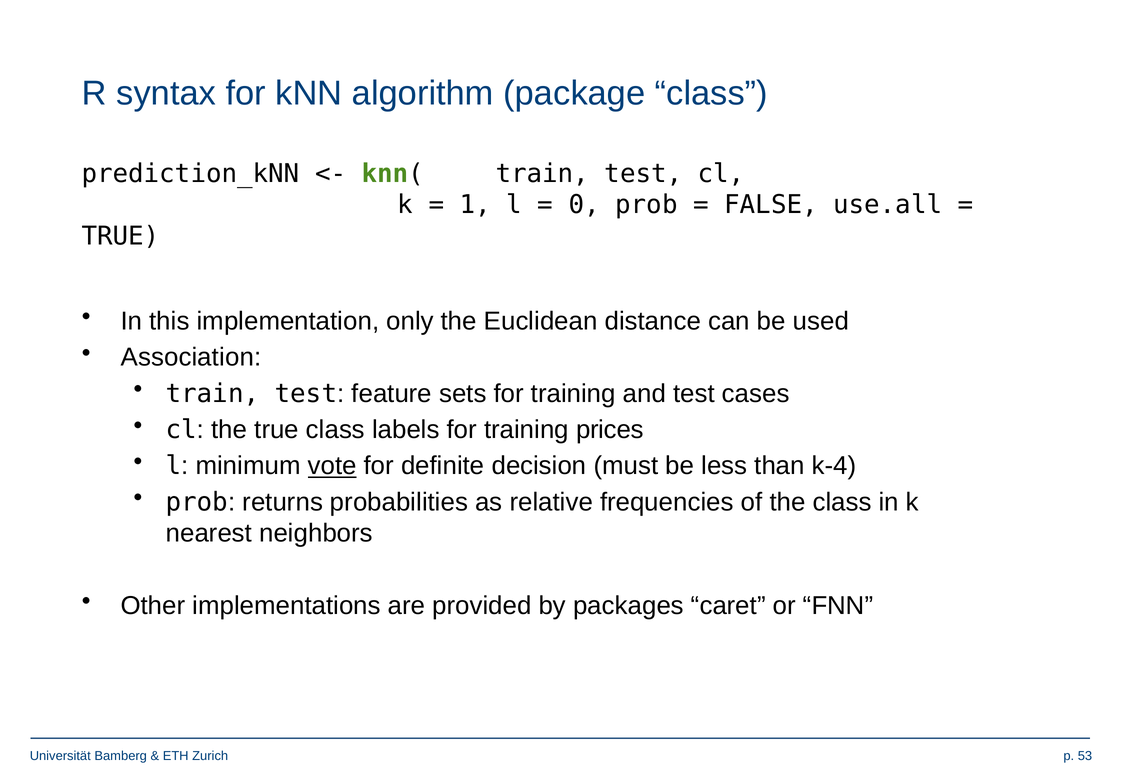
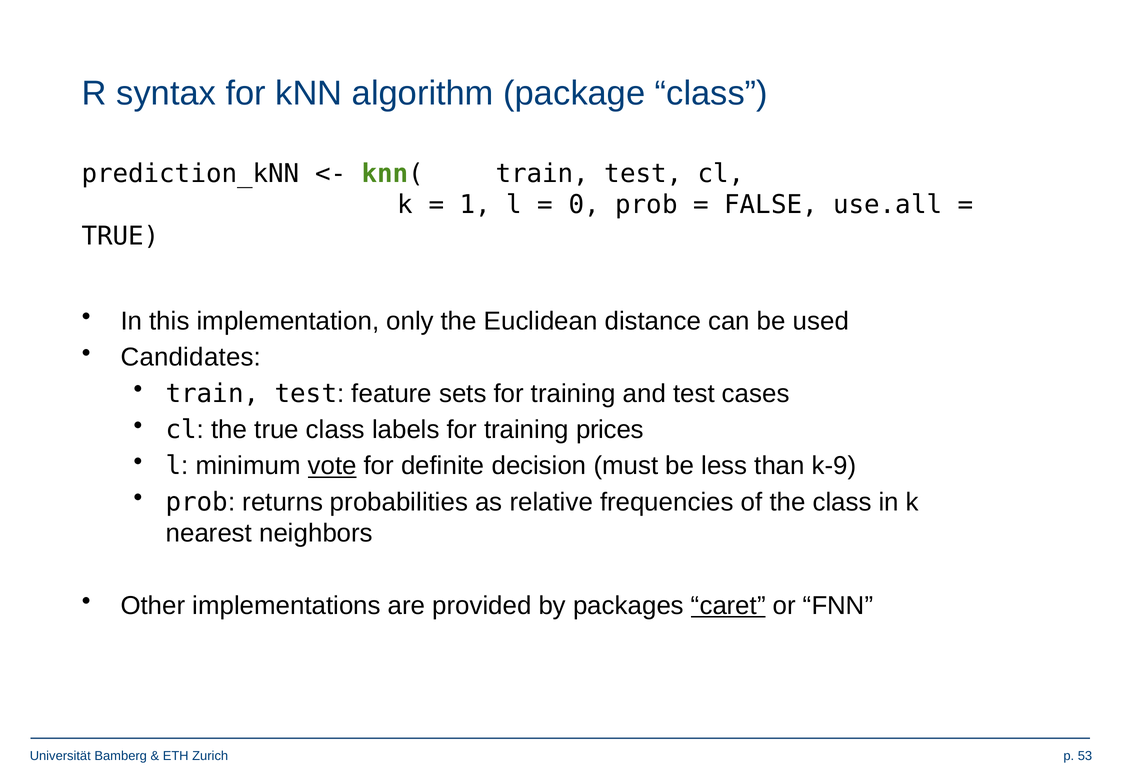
Association: Association -> Candidates (191, 357)
k-4: k-4 -> k-9 (834, 466)
caret underline: none -> present (728, 606)
